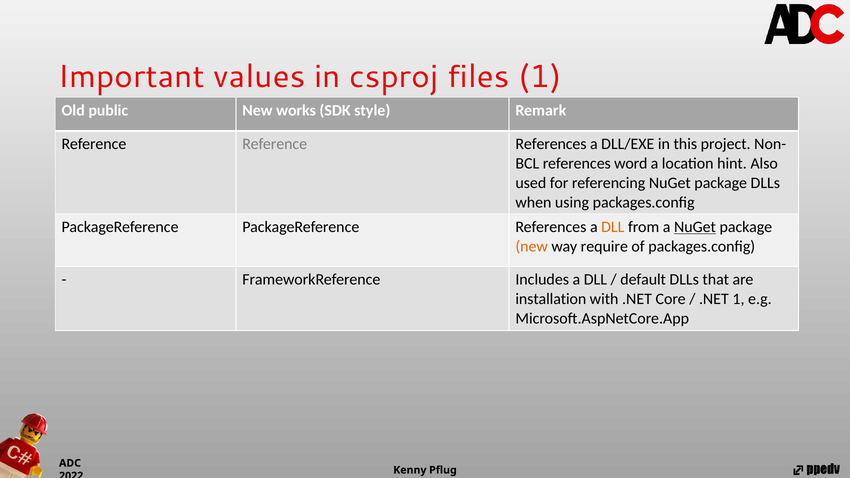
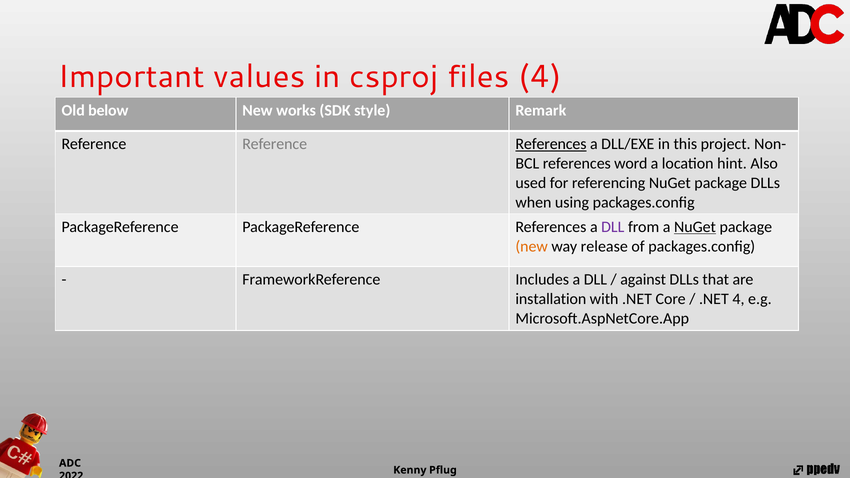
files 1: 1 -> 4 (540, 77)
public: public -> below (108, 110)
References underline: none -> present (551, 144)
DLL colour: orange -> purple (613, 227)
require: require -> release (604, 246)
default: default -> against (643, 280)
.NET 1: 1 -> 4 (738, 299)
